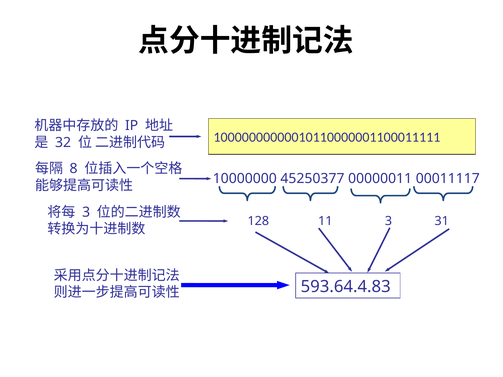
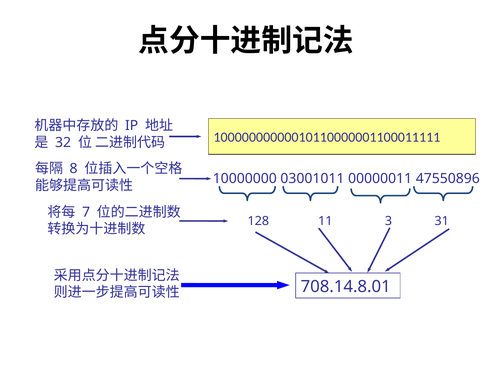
45250377: 45250377 -> 03001011 (312, 179)
00011117: 00011117 -> 47550896 (448, 179)
3: 3 -> 7 (86, 212)
593.64.4.83: 593.64.4.83 -> 708.14.8.01 (346, 287)
